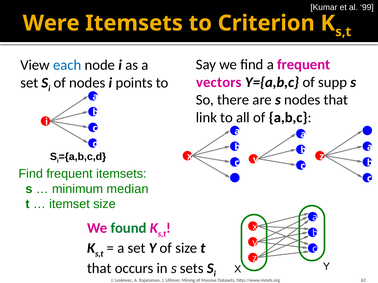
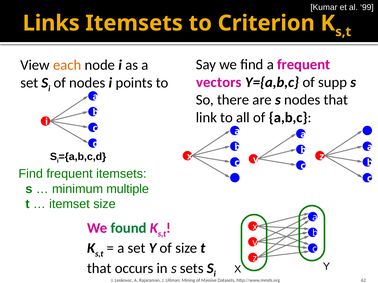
Were: Were -> Links (51, 23)
each colour: blue -> orange (67, 65)
median: median -> multiple (128, 189)
